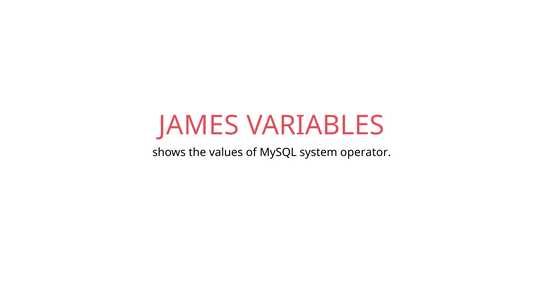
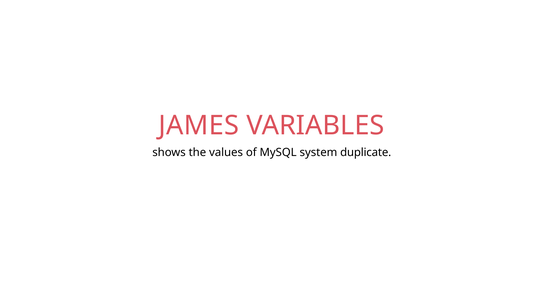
operator: operator -> duplicate (366, 152)
